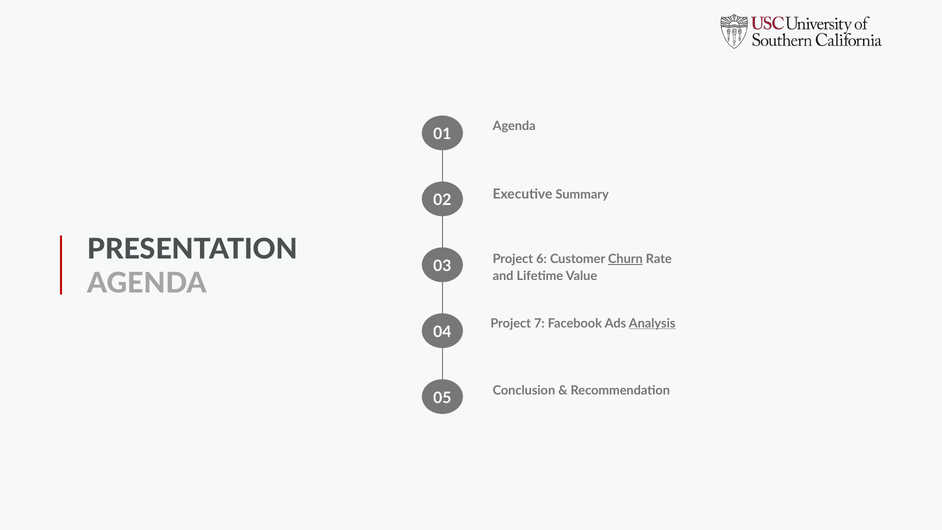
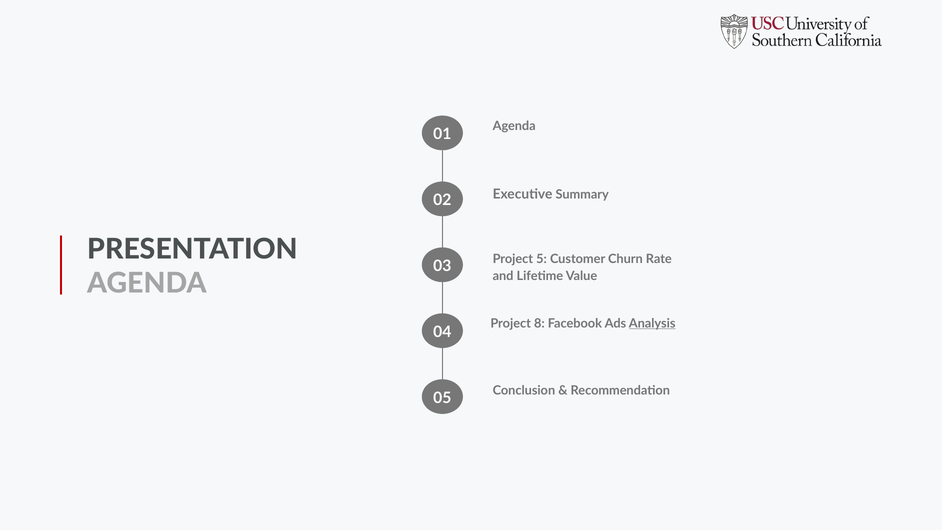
6: 6 -> 5 (542, 259)
Churn underline: present -> none (625, 259)
7: 7 -> 8 (539, 323)
